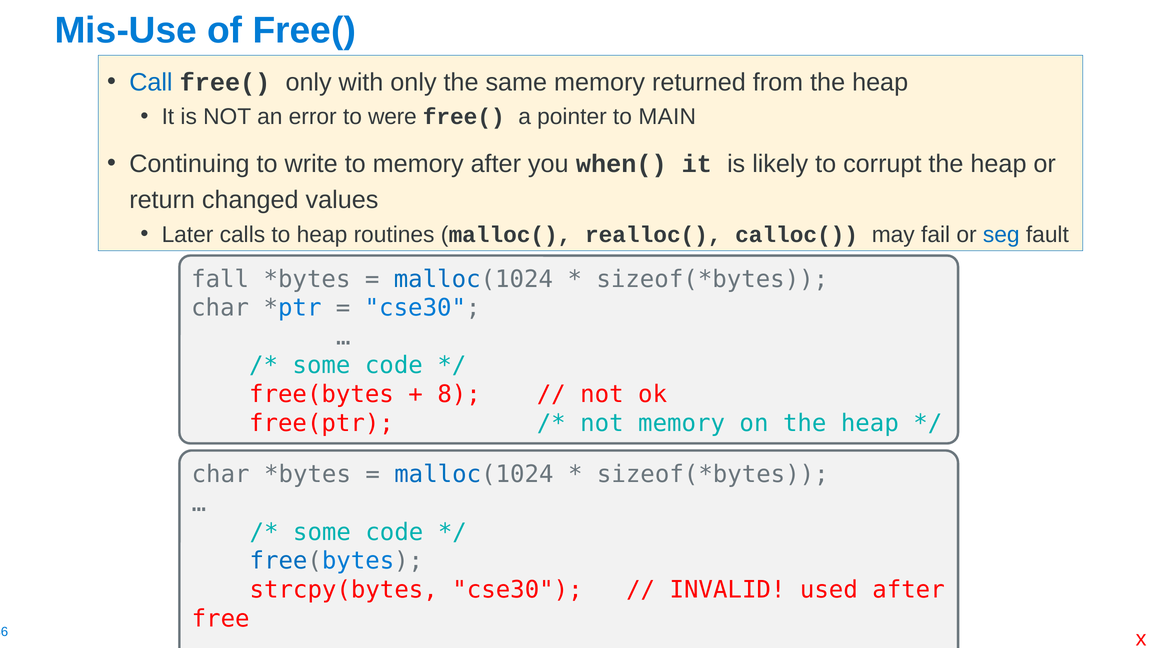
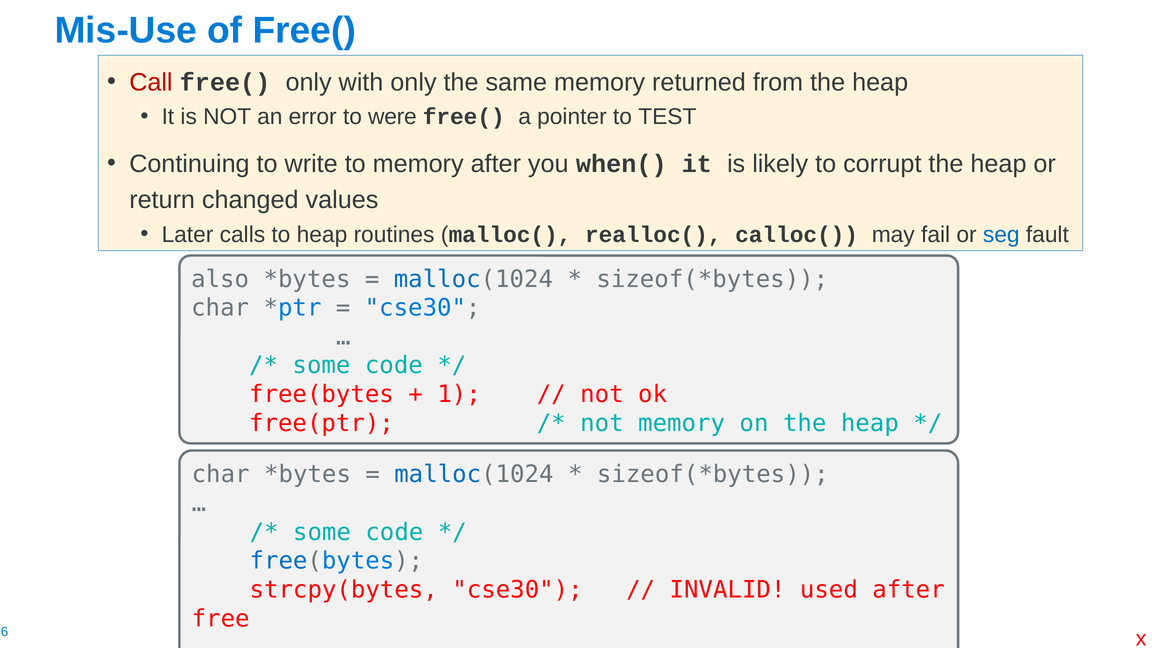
Call colour: blue -> red (151, 82)
MAIN: MAIN -> TEST (667, 117)
fall: fall -> also (220, 279)
8: 8 -> 1 (459, 394)
